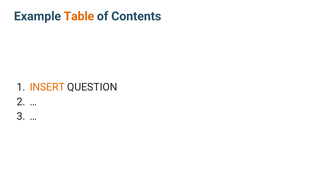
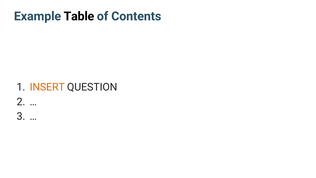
Table colour: orange -> black (79, 16)
